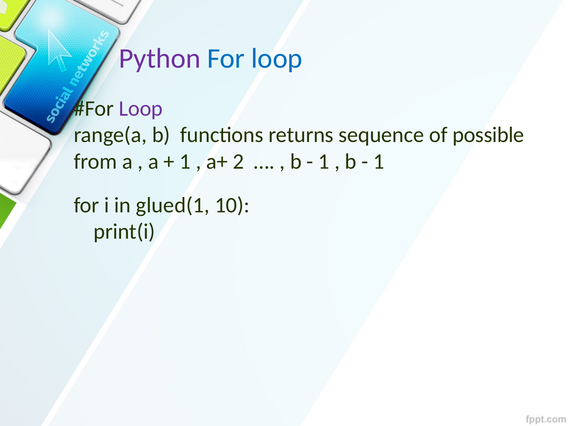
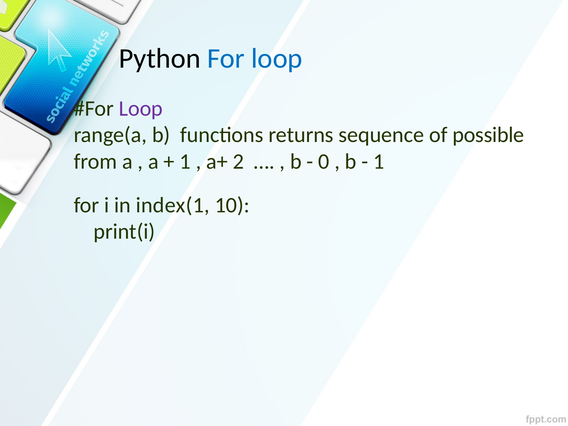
Python colour: purple -> black (160, 58)
1: 1 -> 0 (324, 162)
glued(1: glued(1 -> index(1 (173, 205)
